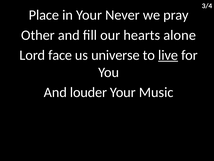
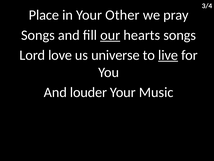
Never: Never -> Other (122, 15)
Other: Other -> Songs (38, 35)
our underline: none -> present (110, 35)
hearts alone: alone -> songs (180, 35)
face: face -> love (60, 55)
